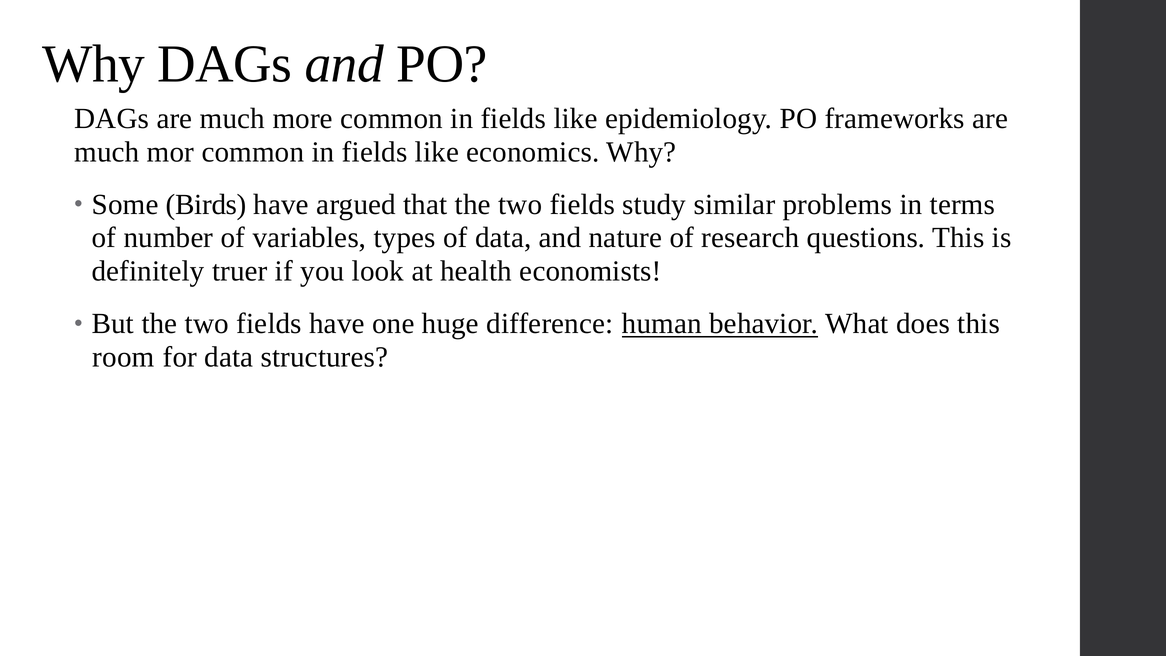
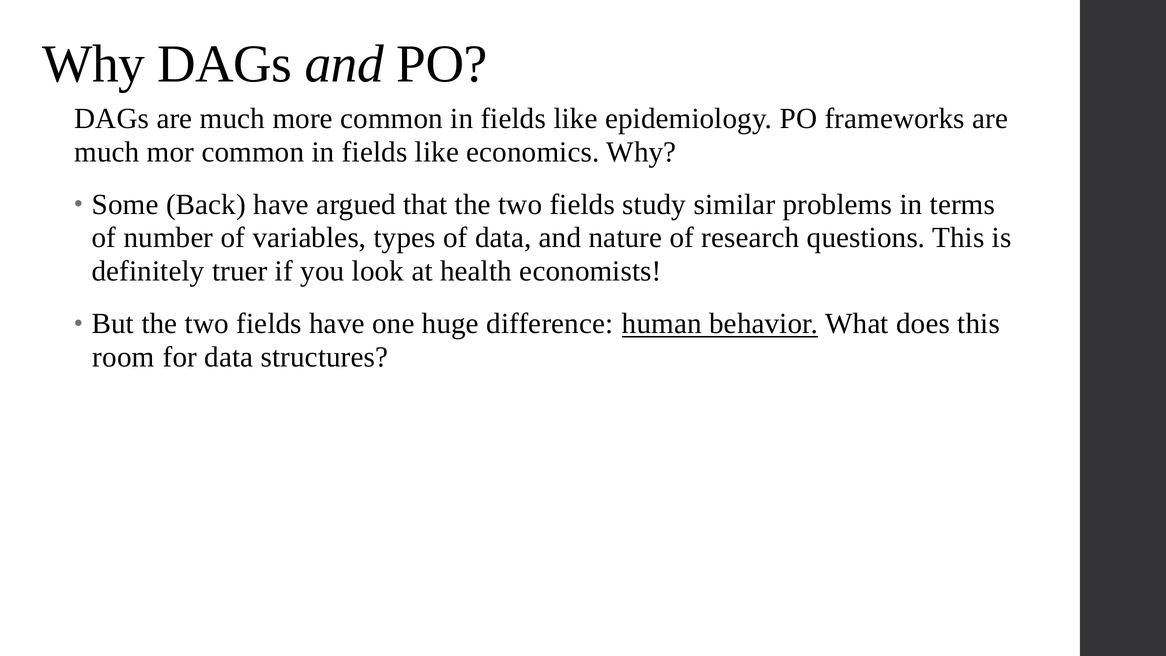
Birds: Birds -> Back (206, 205)
